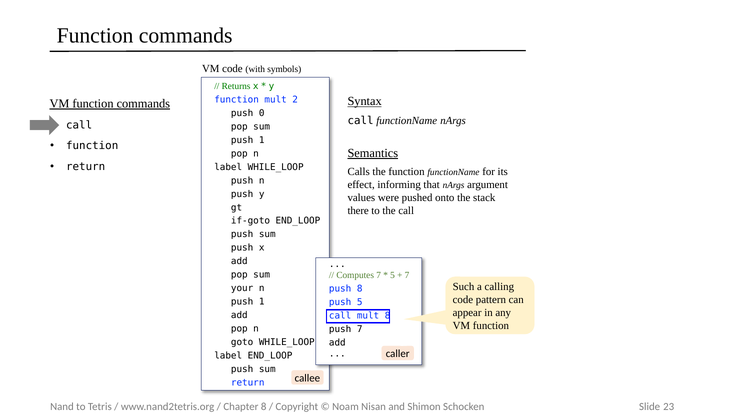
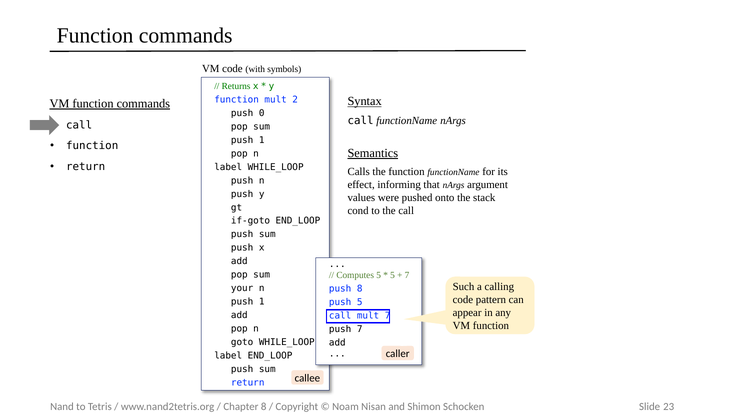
there: there -> cond (358, 210)
Computes 7: 7 -> 5 (379, 275)
mult 8: 8 -> 7 (388, 315)
